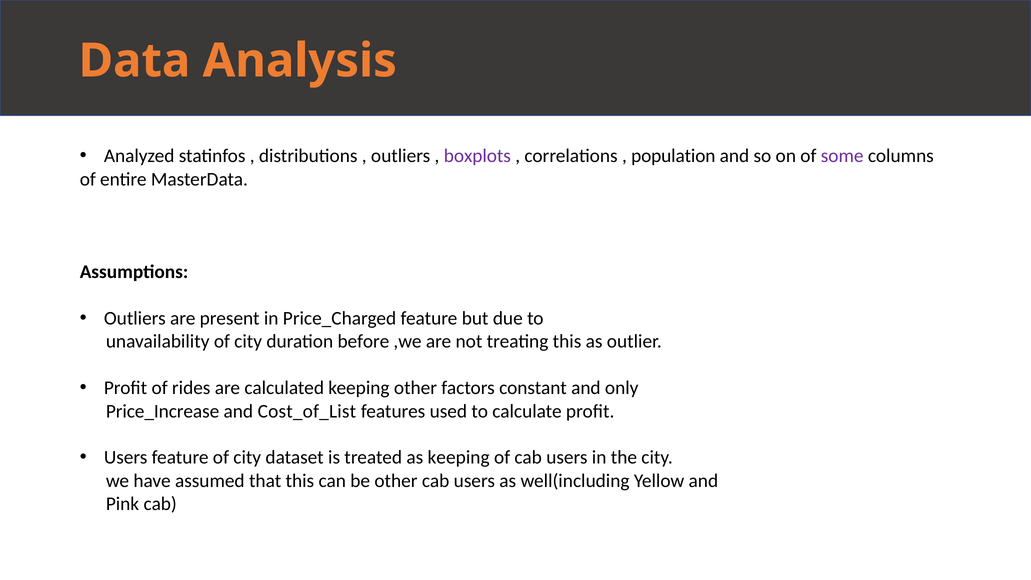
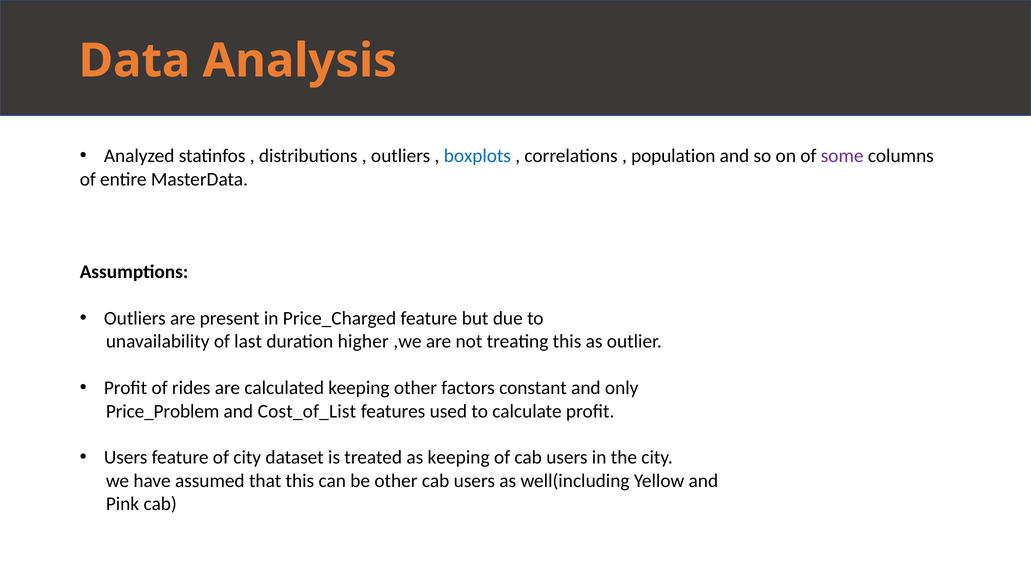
boxplots colour: purple -> blue (477, 156)
unavailability of city: city -> last (248, 341)
before: before -> higher (363, 341)
Price_Increase: Price_Increase -> Price_Problem (163, 411)
